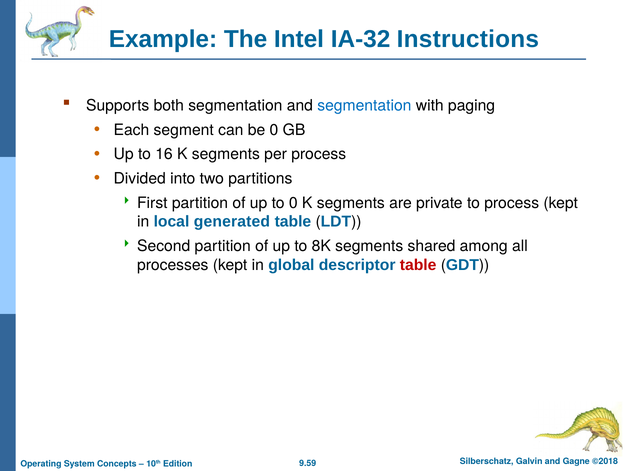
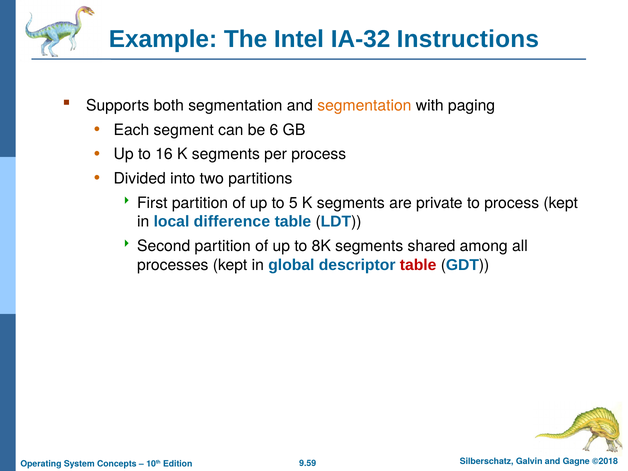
segmentation colour: blue -> orange (364, 106)
be 0: 0 -> 6 (274, 130)
to 0: 0 -> 5 (293, 203)
generated: generated -> difference (232, 222)
